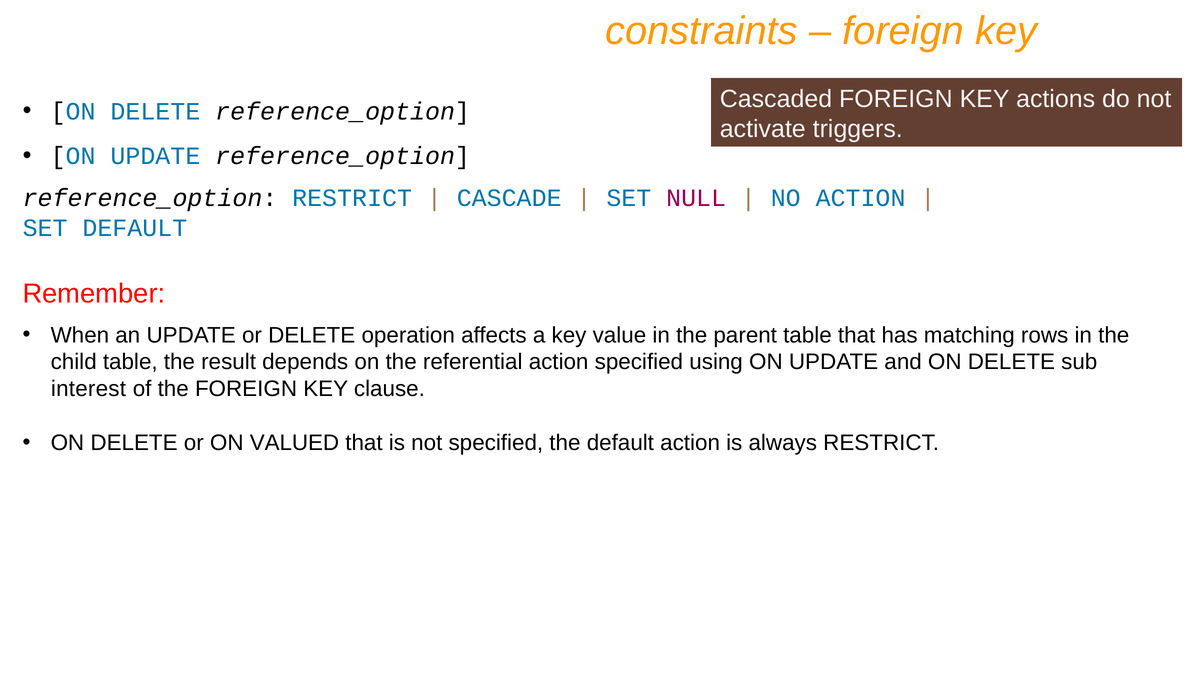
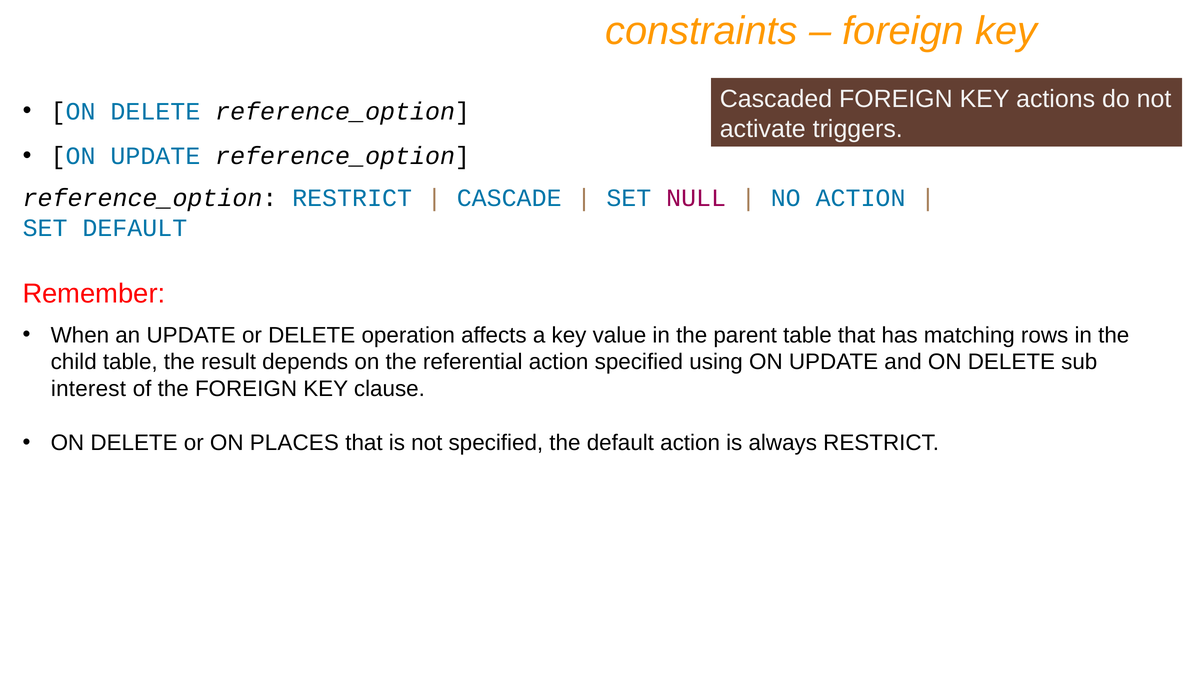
VALUED: VALUED -> PLACES (294, 443)
